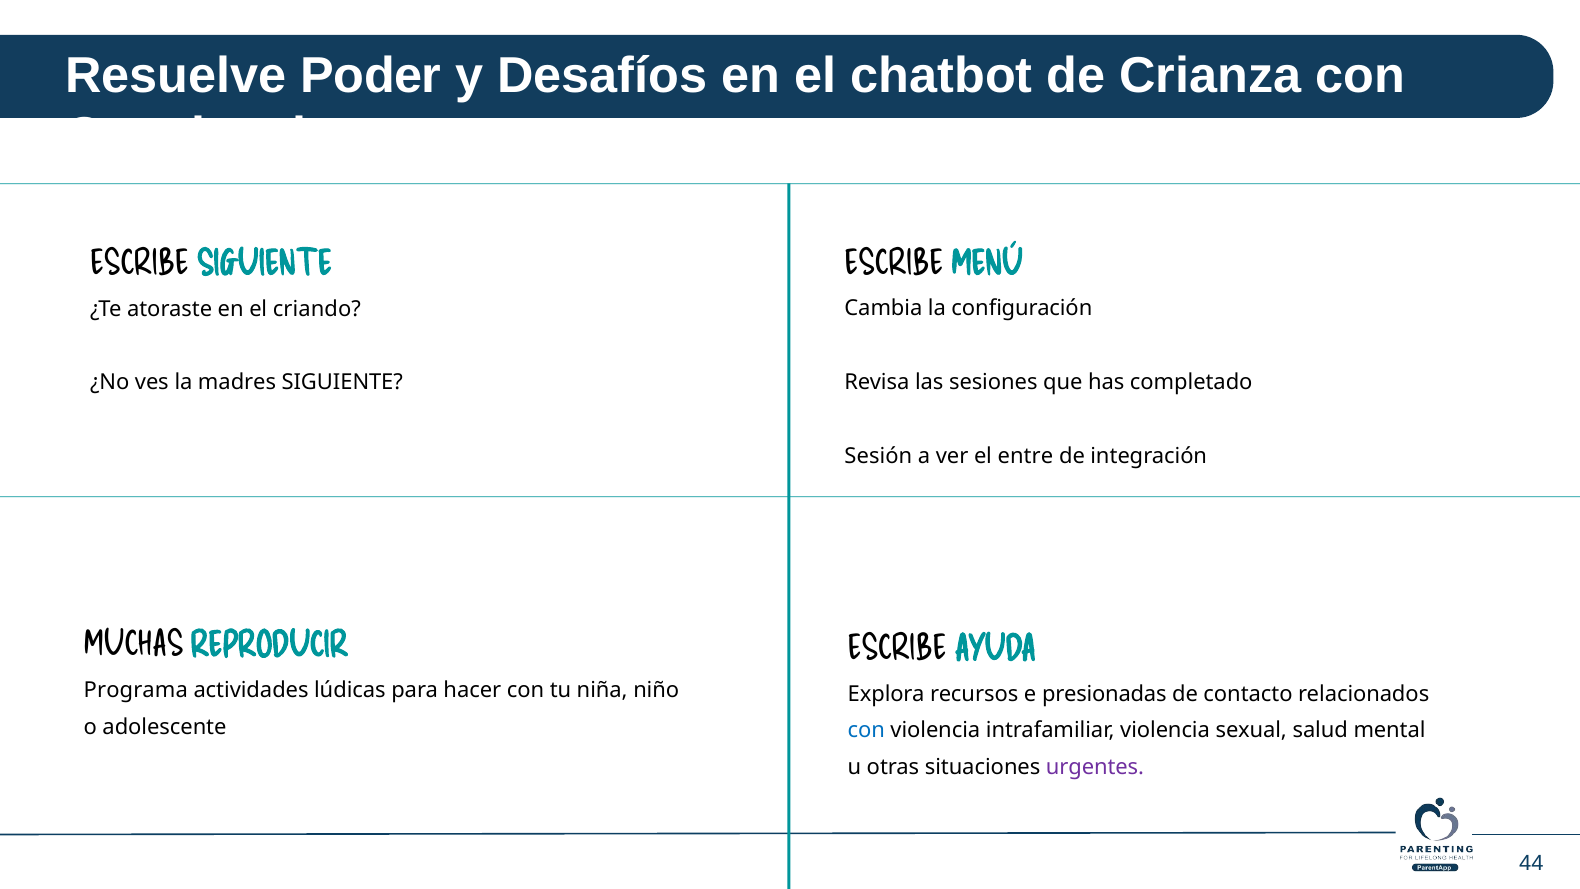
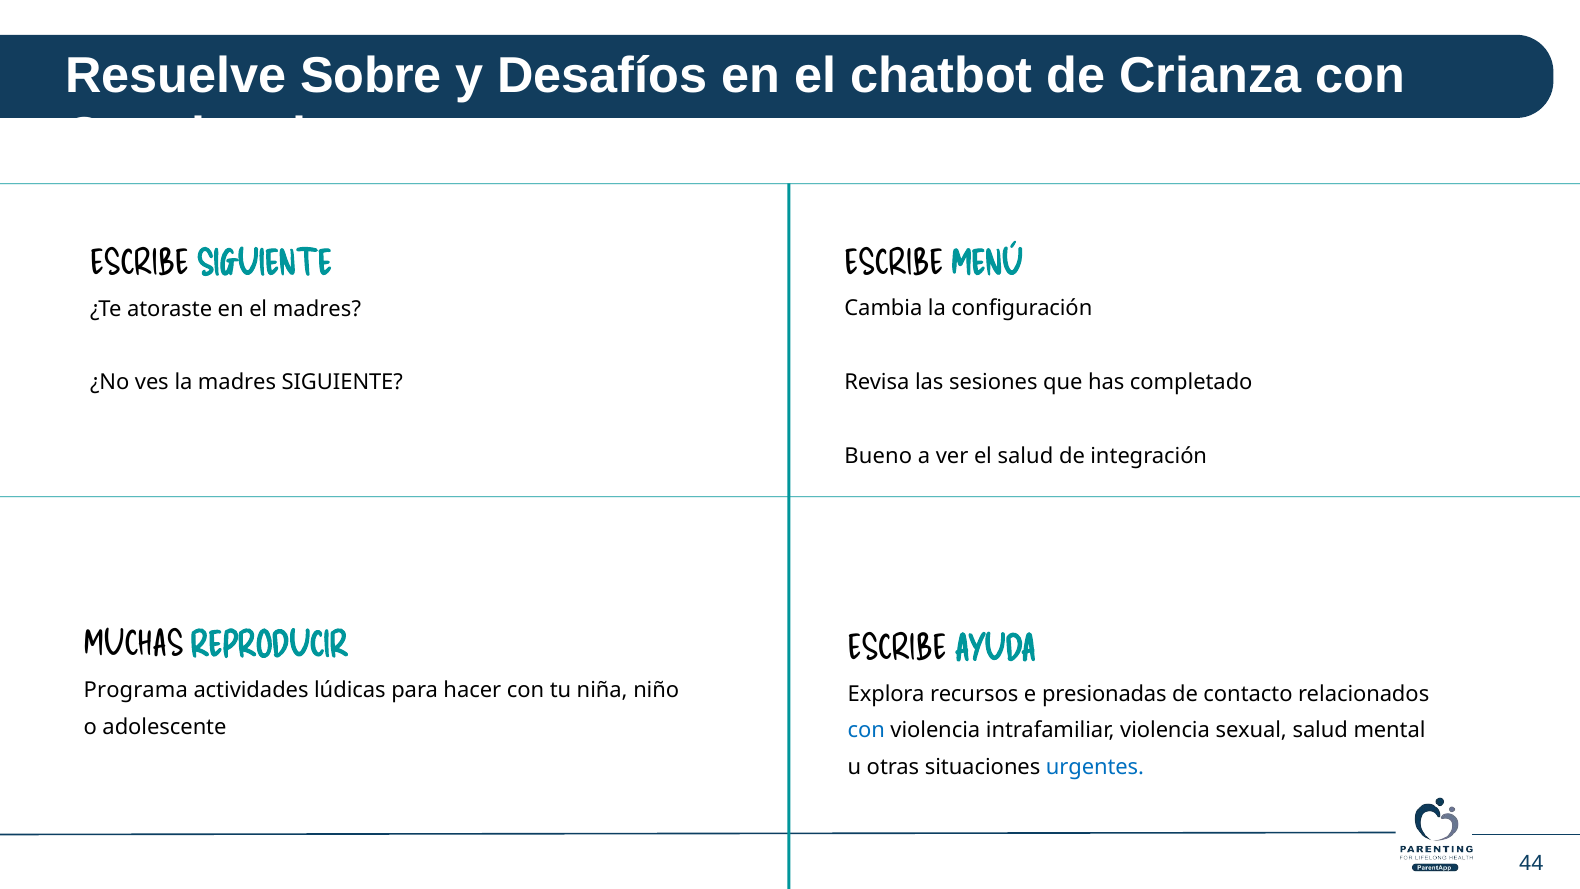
Poder: Poder -> Sobre (371, 76)
el criando: criando -> madres (317, 309)
Sesión: Sesión -> Bueno (878, 456)
el entre: entre -> salud (1025, 456)
urgentes colour: purple -> blue (1095, 767)
